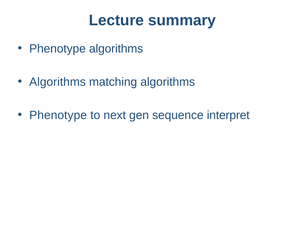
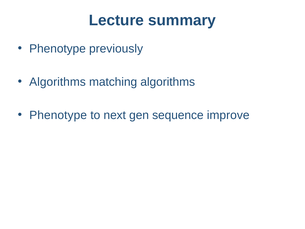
Phenotype algorithms: algorithms -> previously (116, 49)
interpret: interpret -> improve (228, 115)
